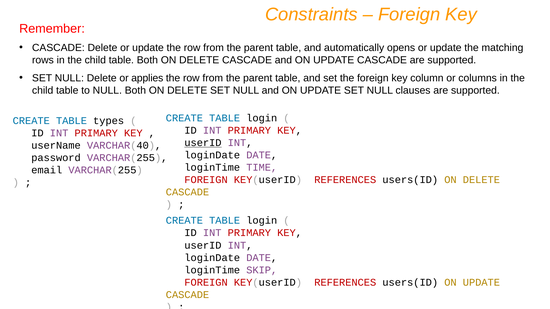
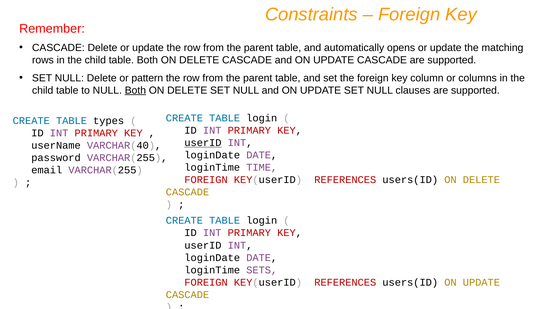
applies: applies -> pattern (147, 78)
Both underline: none -> present (135, 90)
SKIP: SKIP -> SETS (262, 270)
